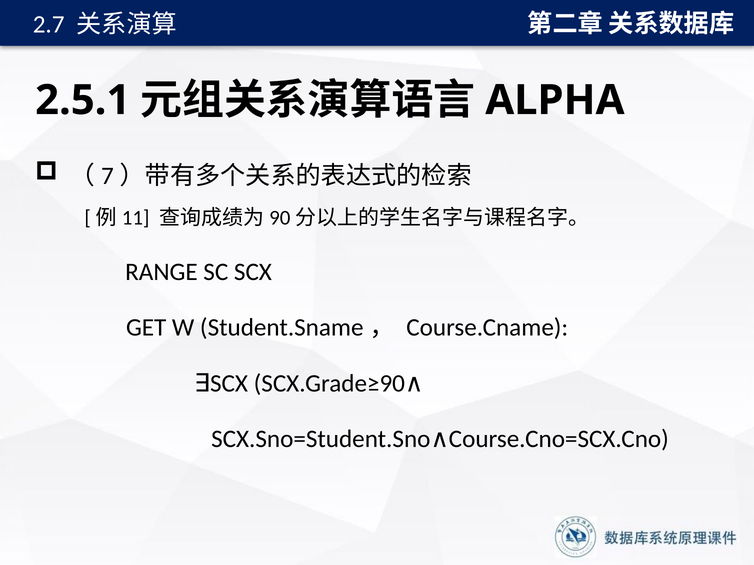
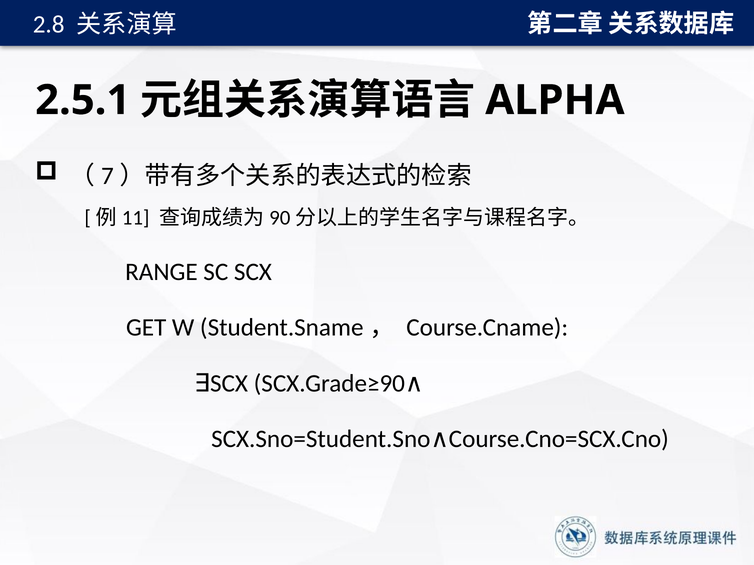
2.7: 2.7 -> 2.8 (49, 25)
